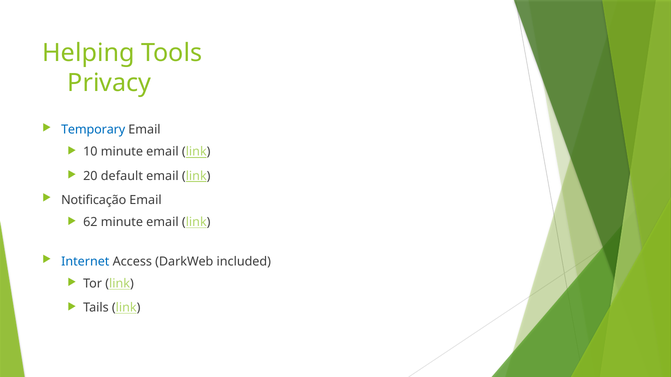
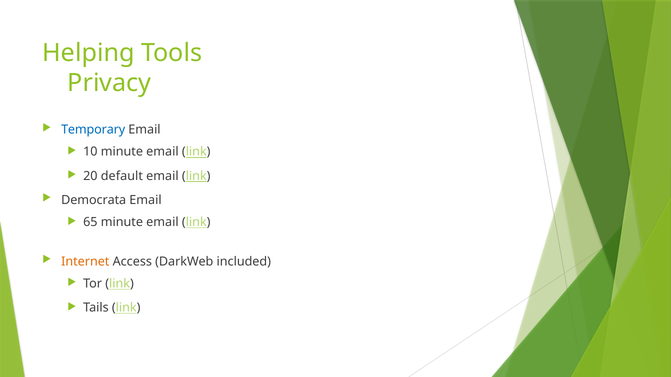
Notificação: Notificação -> Democrata (94, 200)
62: 62 -> 65 (90, 222)
Internet colour: blue -> orange (85, 262)
